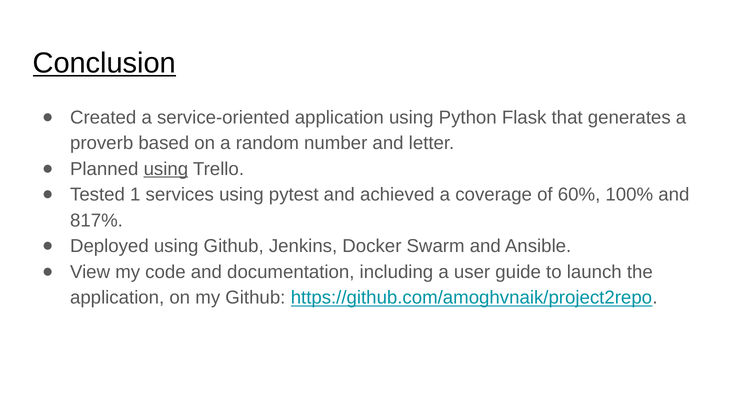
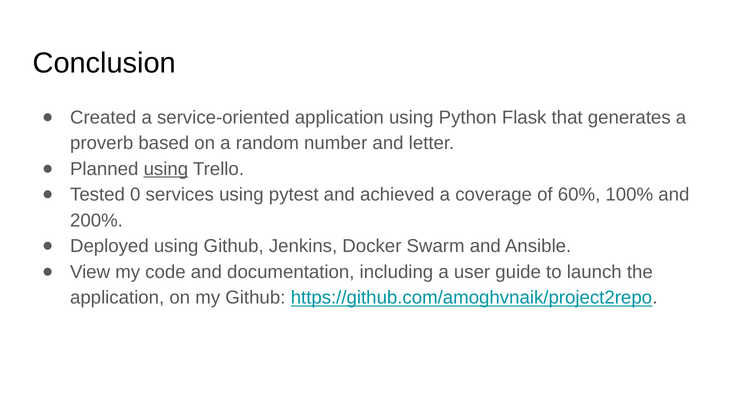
Conclusion underline: present -> none (104, 63)
1: 1 -> 0 (135, 195)
817%: 817% -> 200% (96, 220)
